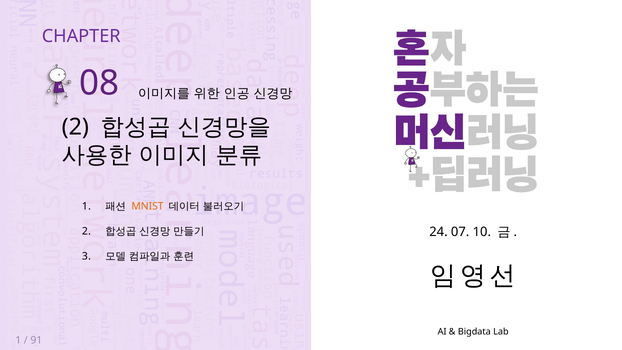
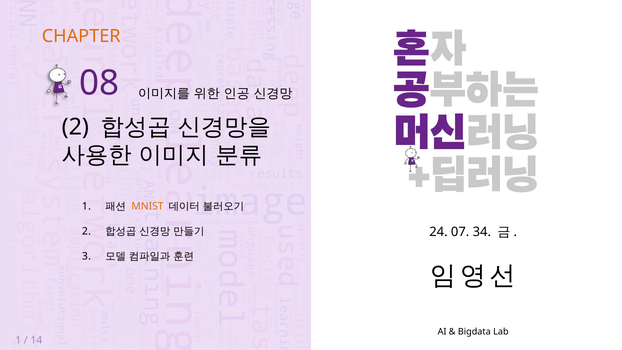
CHAPTER colour: purple -> orange (81, 36)
10: 10 -> 34 (482, 232)
91: 91 -> 14 (36, 340)
